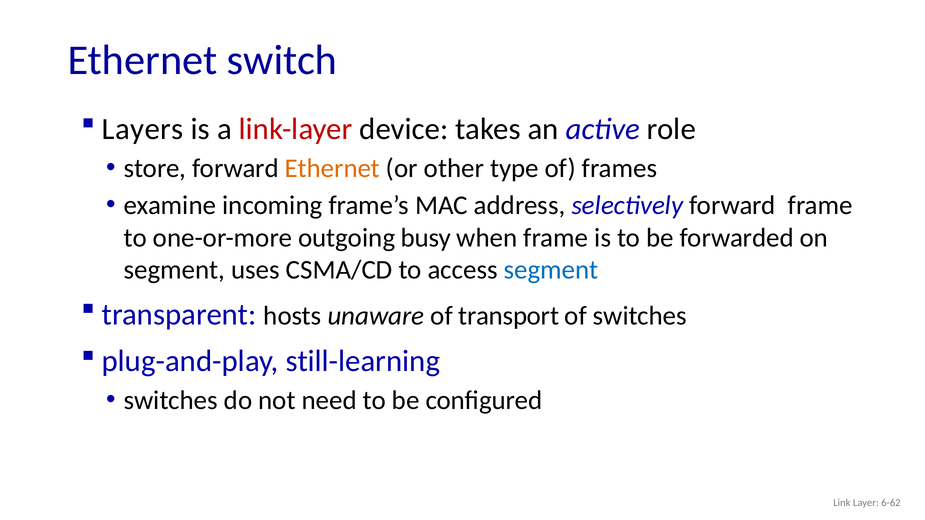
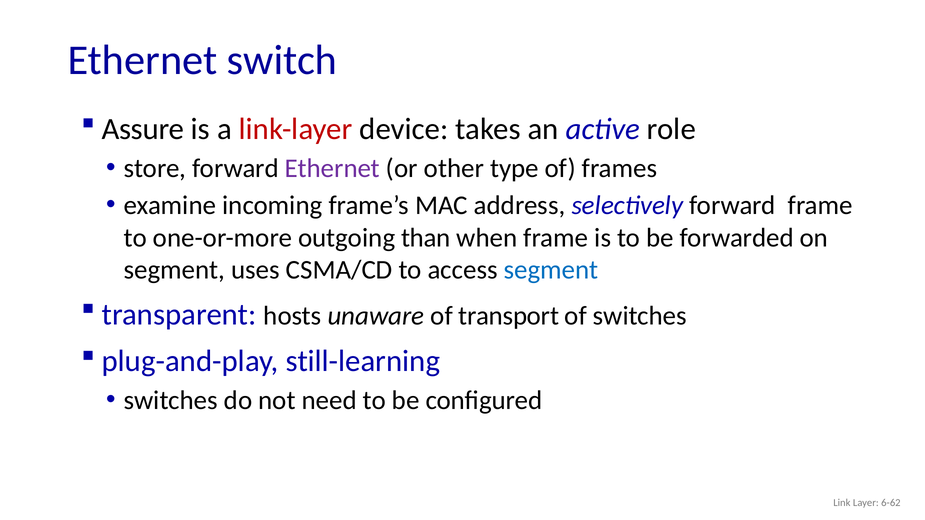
Layers: Layers -> Assure (143, 129)
Ethernet colour: orange -> purple (332, 168)
busy: busy -> than (426, 238)
